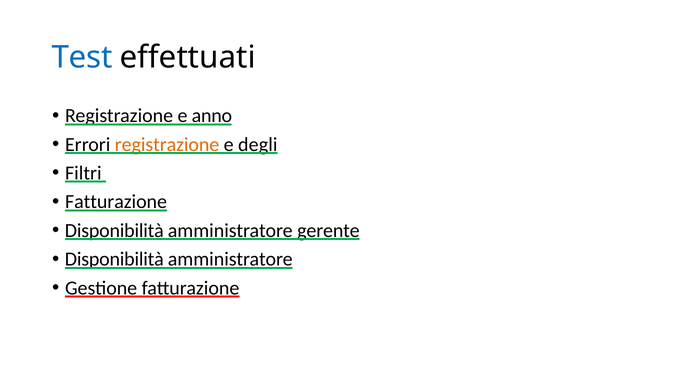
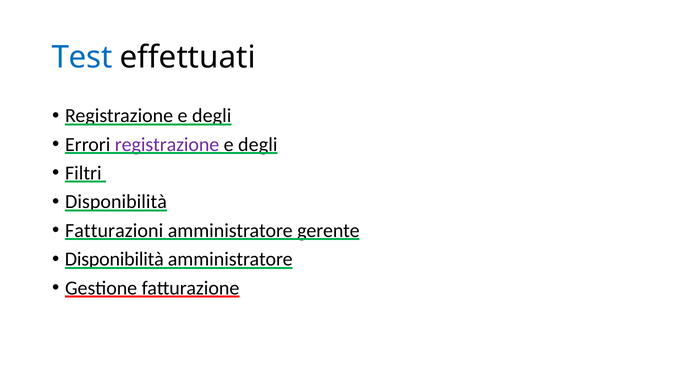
anno: anno -> degli (212, 116)
registrazione colour: orange -> purple (167, 145)
Fatturazione: Fatturazione -> Disponibilità (116, 202)
Disponibilità: Disponibilità -> Fatturazioni (114, 231)
